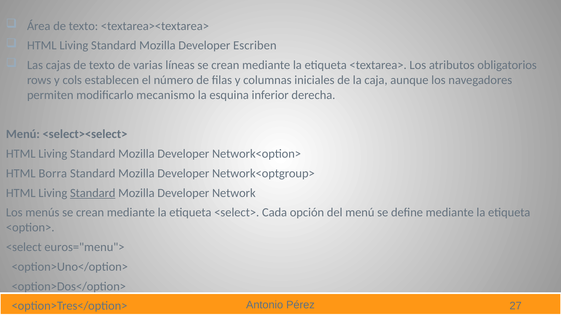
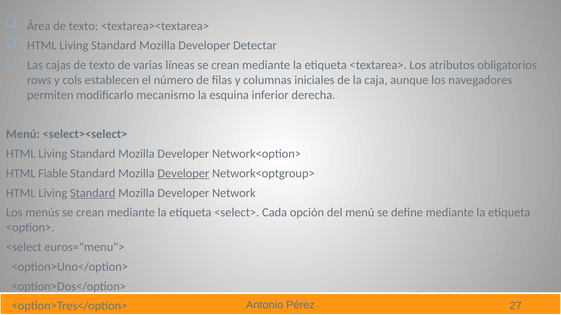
Escriben: Escriben -> Detectar (255, 46)
Borra: Borra -> Fiable (53, 174)
Developer underline: none -> present (183, 174)
